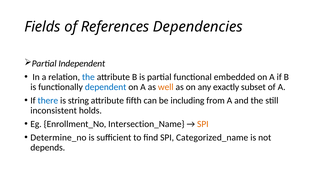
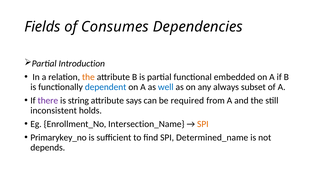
References: References -> Consumes (115, 27)
Independent: Independent -> Introduction (82, 64)
the colour: blue -> orange (88, 77)
well colour: orange -> blue (166, 87)
exactly: exactly -> always (226, 87)
there colour: blue -> purple (48, 101)
fifth: fifth -> says (134, 101)
including: including -> required (187, 101)
Determine_no: Determine_no -> Primarykey_no (59, 137)
Categorized_name: Categorized_name -> Determined_name (212, 137)
